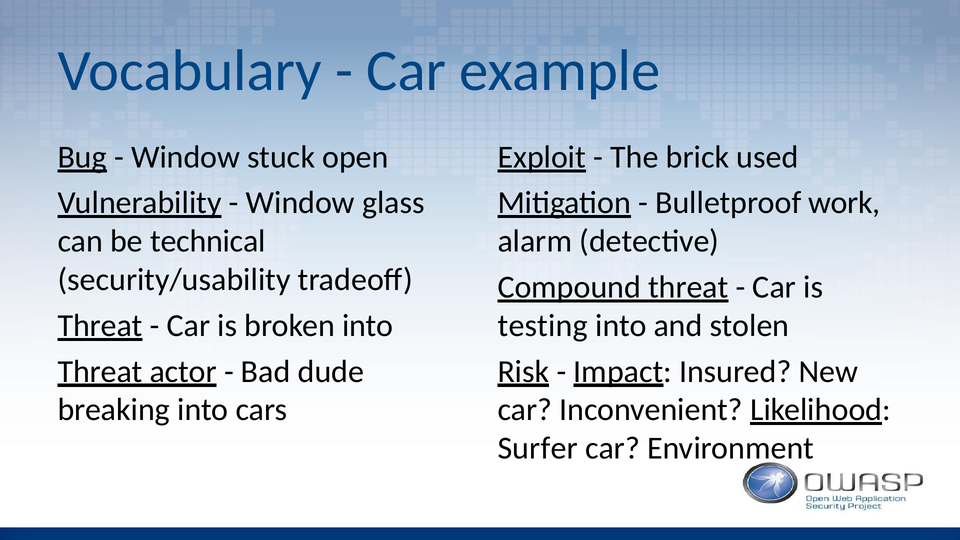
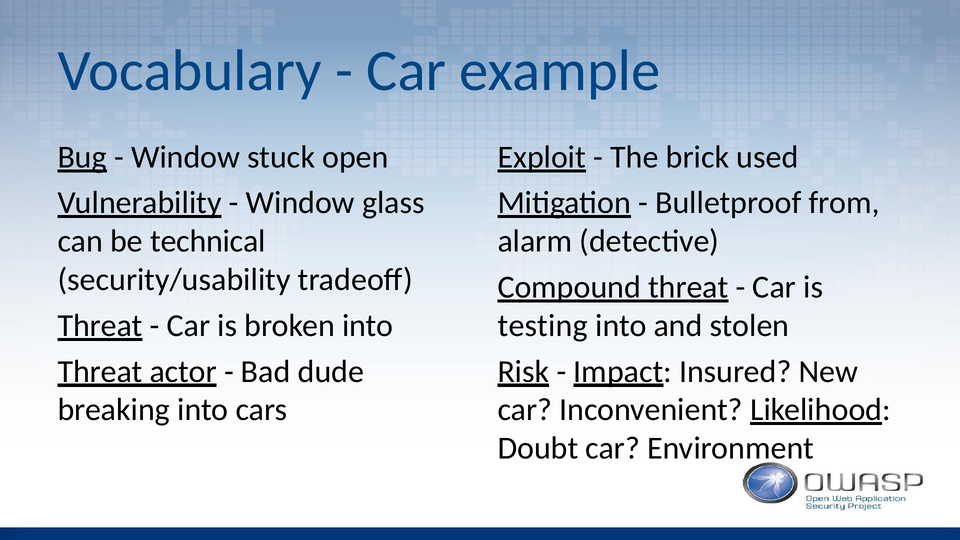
work: work -> from (844, 203)
Surfer: Surfer -> Doubt (538, 448)
